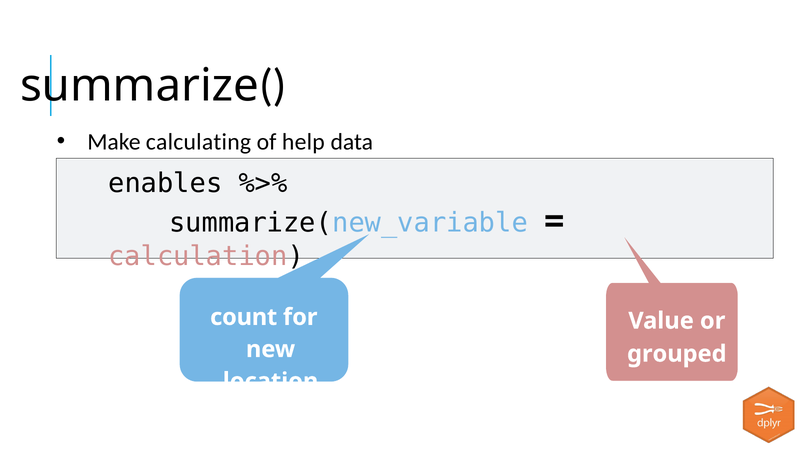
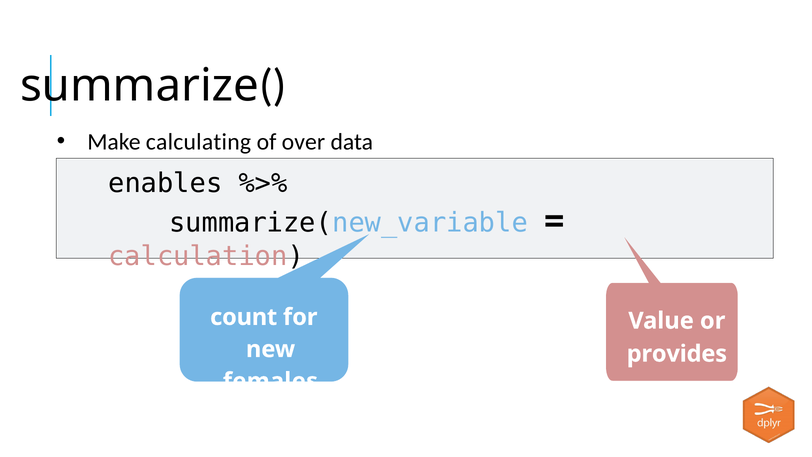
help: help -> over (303, 142)
grouped: grouped -> provides (677, 354)
location: location -> females (270, 381)
